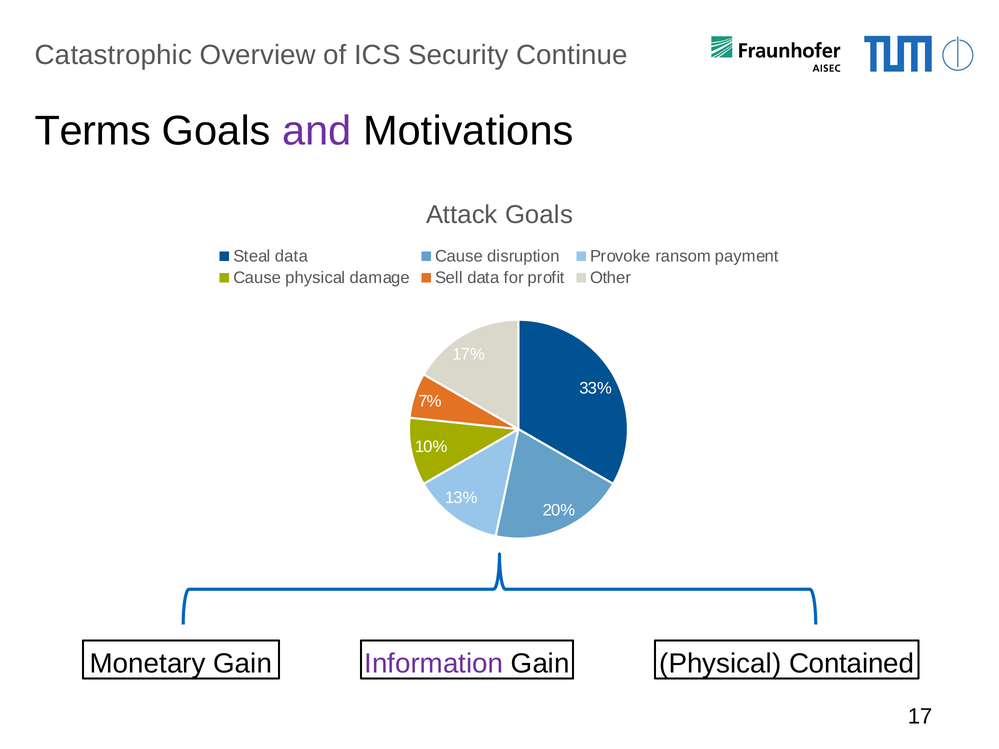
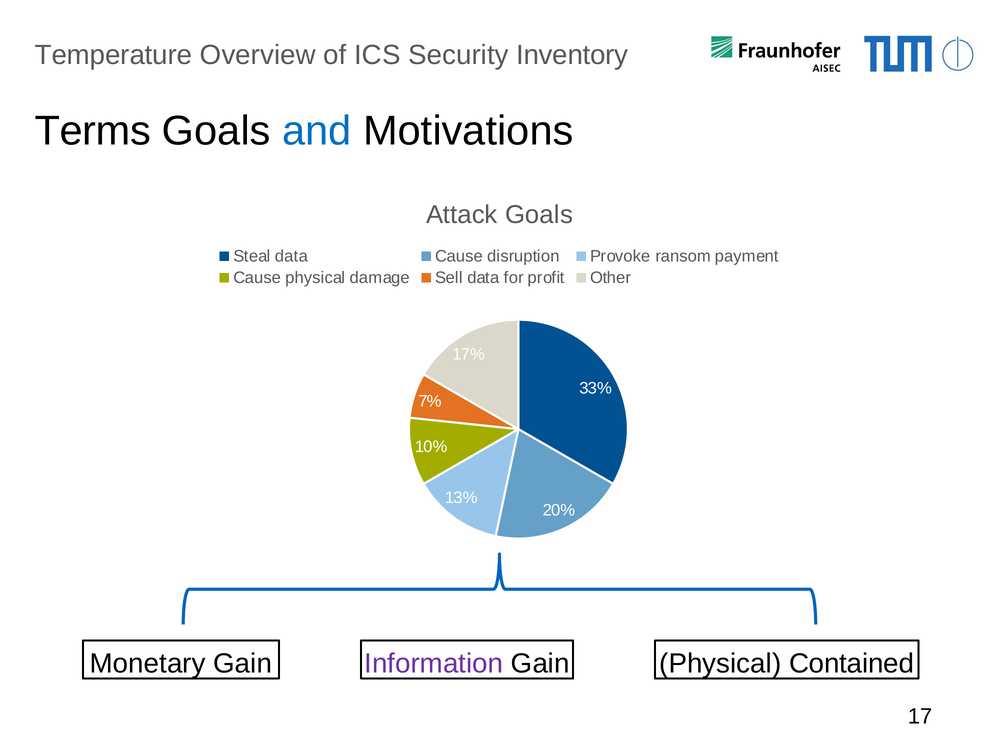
Catastrophic: Catastrophic -> Temperature (114, 55)
Continue: Continue -> Inventory (572, 55)
and colour: purple -> blue (317, 131)
